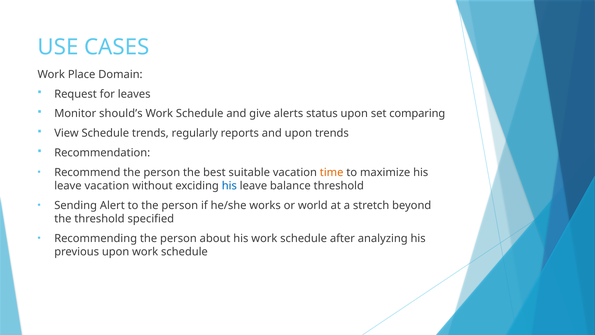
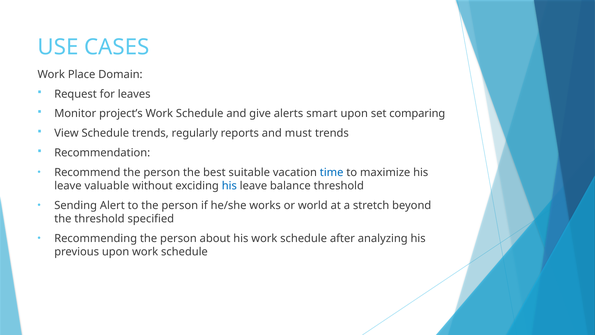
should’s: should’s -> project’s (121, 114)
status: status -> smart (322, 114)
and upon: upon -> must (298, 133)
time colour: orange -> blue (332, 172)
leave vacation: vacation -> valuable (107, 186)
